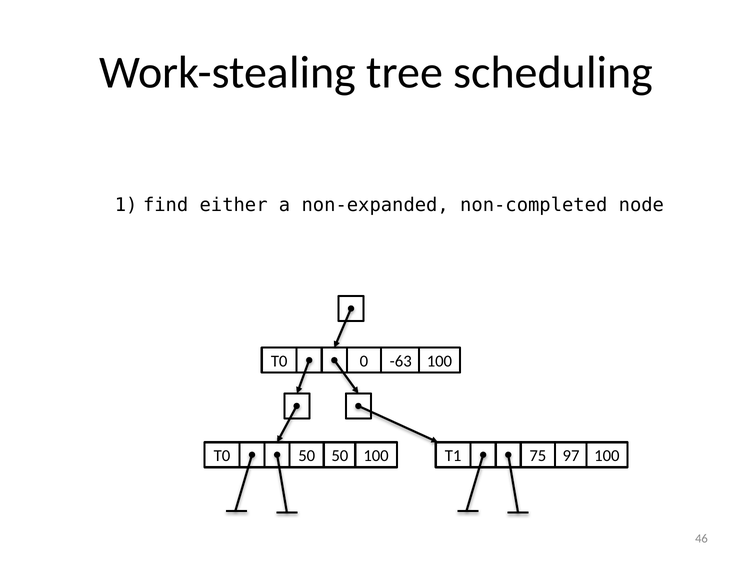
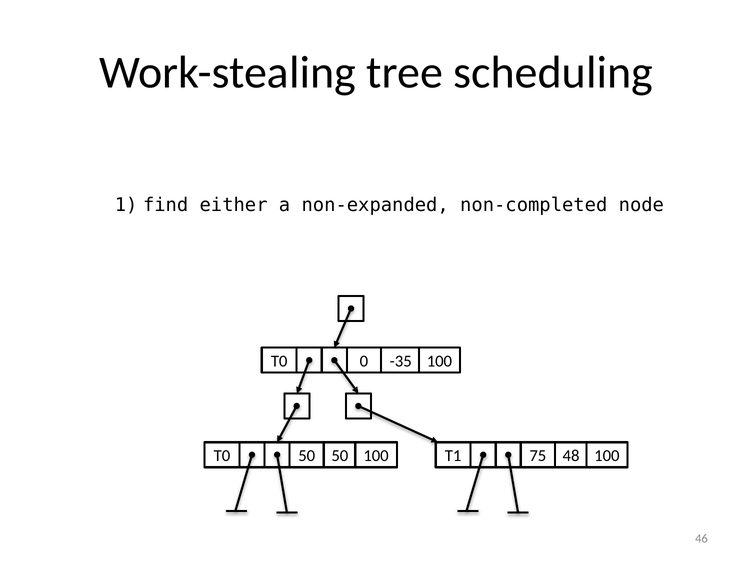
-63: -63 -> -35 (401, 362)
97: 97 -> 48 (571, 457)
